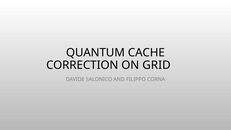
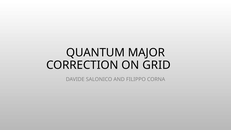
CACHE: CACHE -> MAJOR (146, 53)
